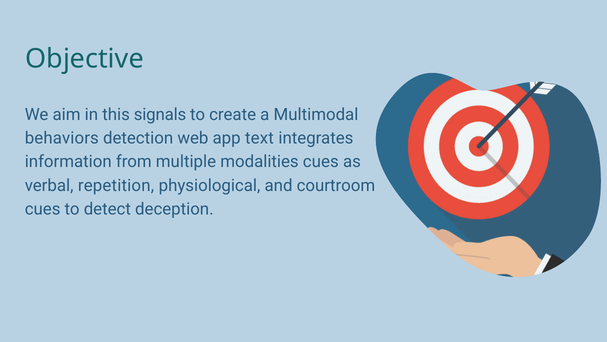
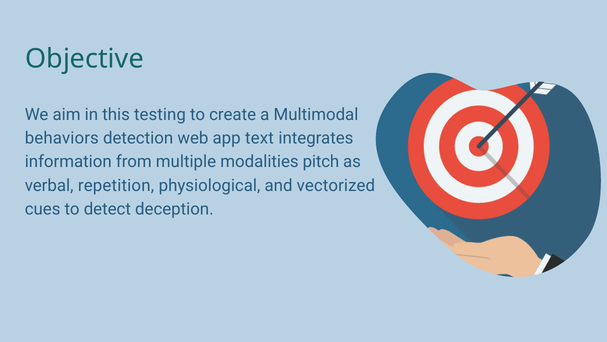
signals: signals -> testing (160, 114)
modalities cues: cues -> pitch (321, 162)
courtroom: courtroom -> vectorized (336, 185)
